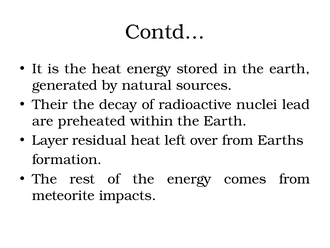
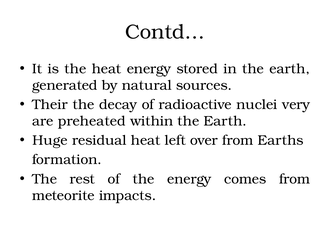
lead: lead -> very (296, 104)
Layer: Layer -> Huge (50, 140)
